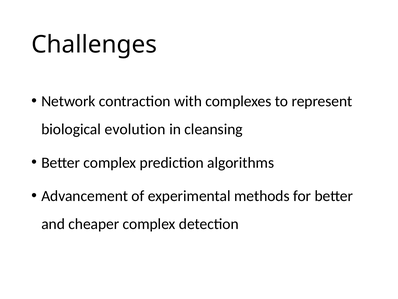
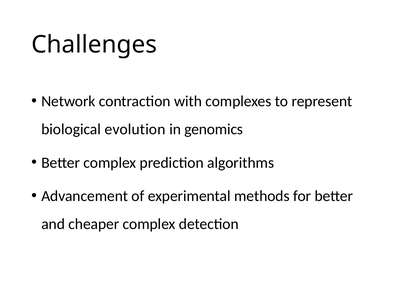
cleansing: cleansing -> genomics (214, 129)
